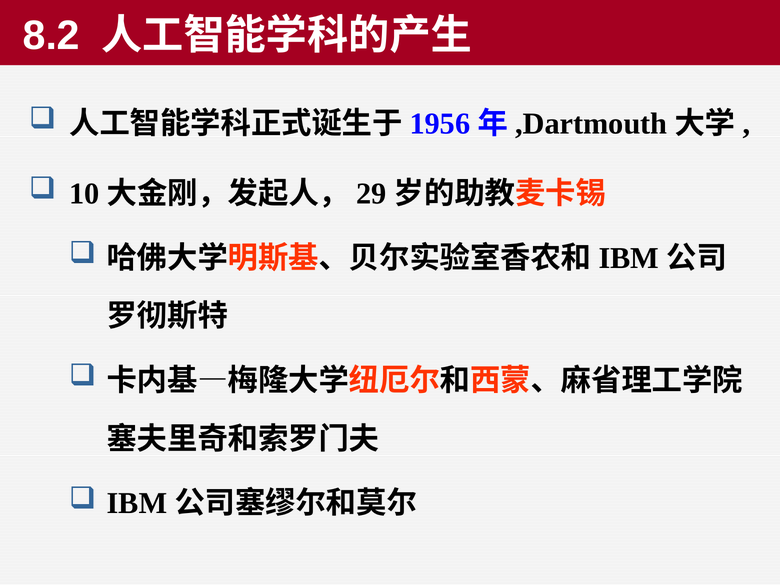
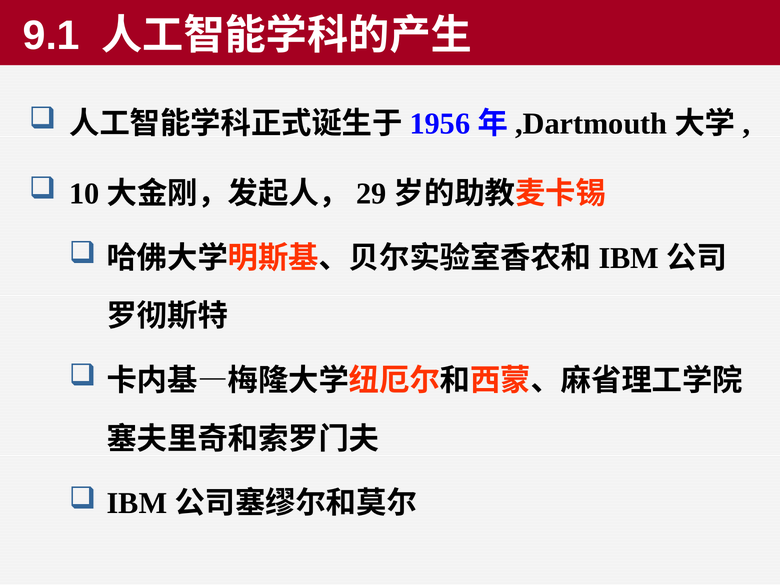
8.2: 8.2 -> 9.1 (51, 36)
